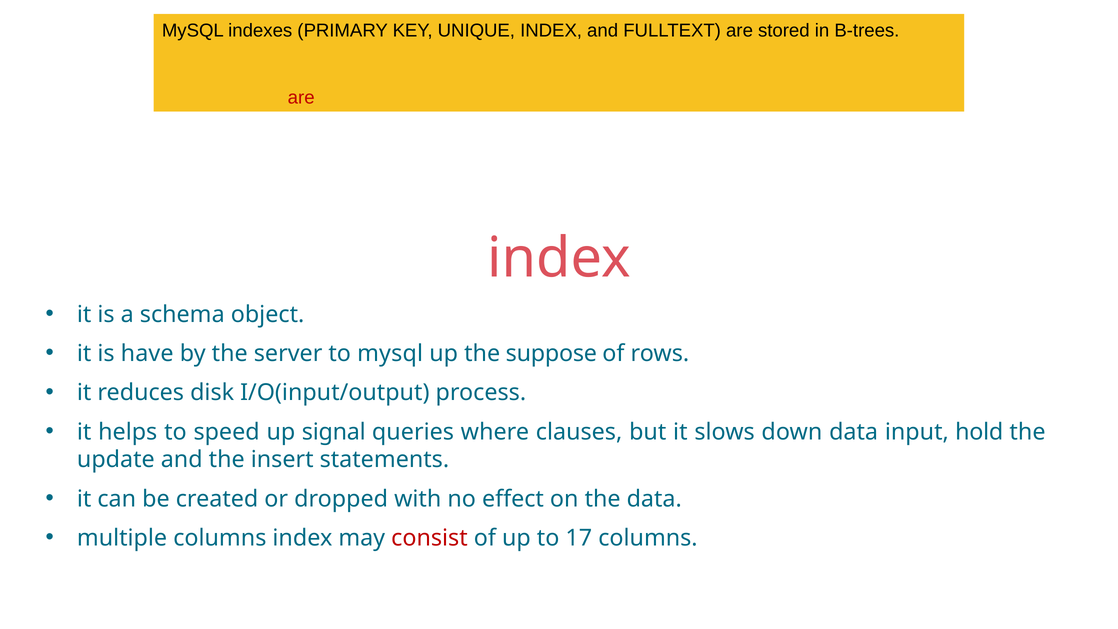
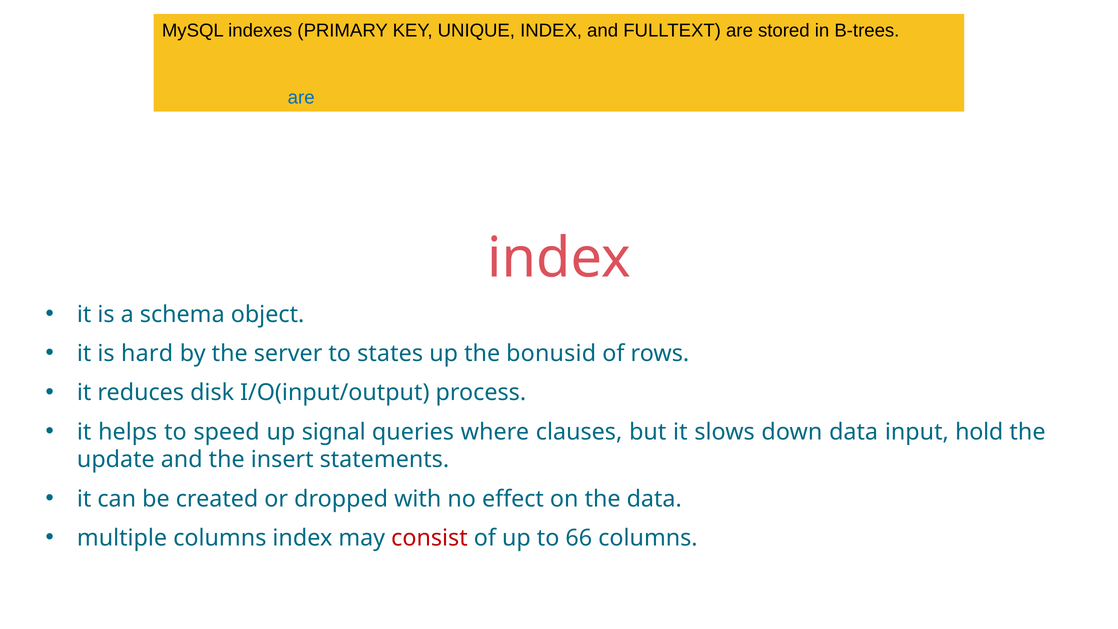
are colour: red -> blue (301, 98)
have: have -> hard (147, 353)
to mysql: mysql -> states (390, 353)
suppose: suppose -> bonusid (551, 353)
17: 17 -> 66 (579, 538)
